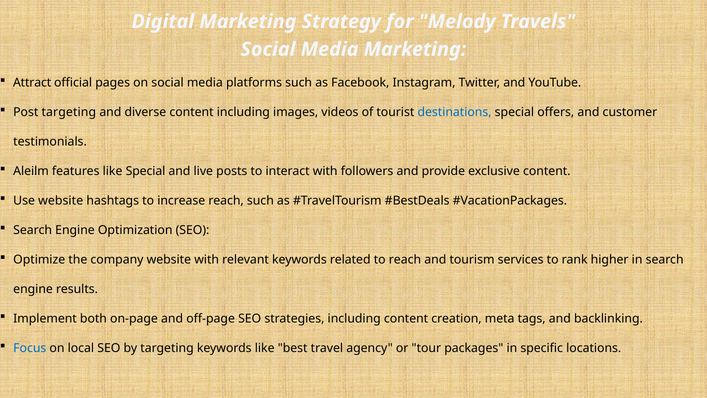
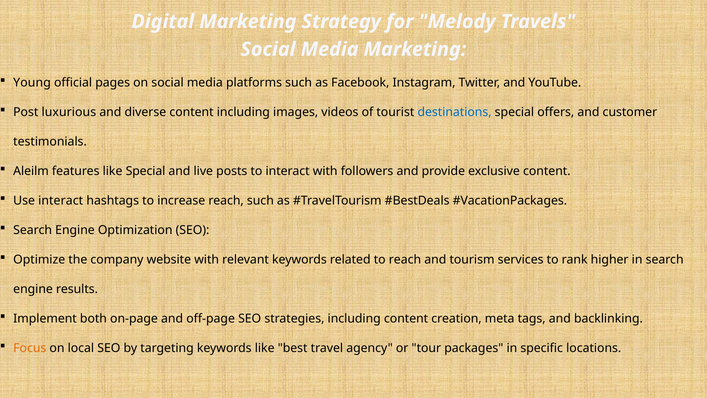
Attract: Attract -> Young (32, 83)
Post targeting: targeting -> luxurious (69, 112)
Use website: website -> interact (61, 201)
Focus colour: blue -> orange (30, 348)
